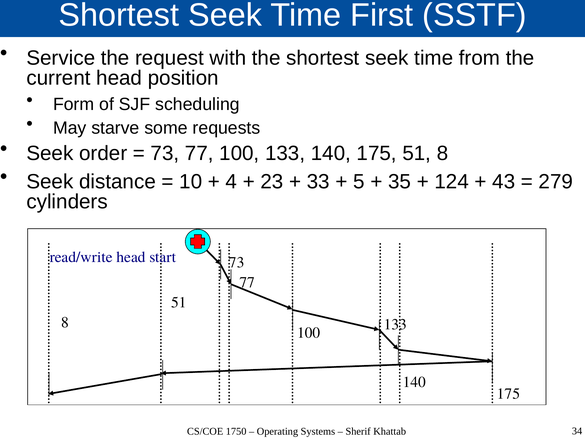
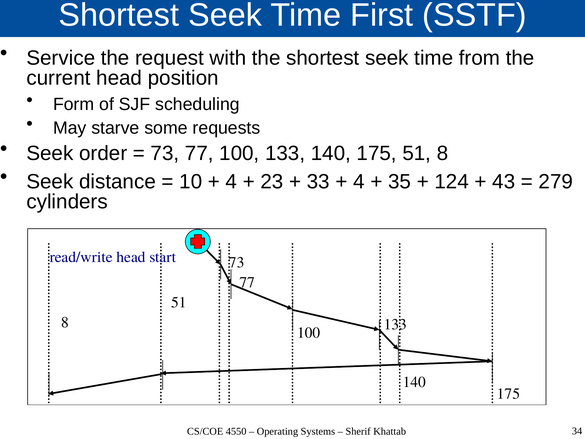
5: 5 -> 4 (359, 182)
1750: 1750 -> 4550 (236, 431)
